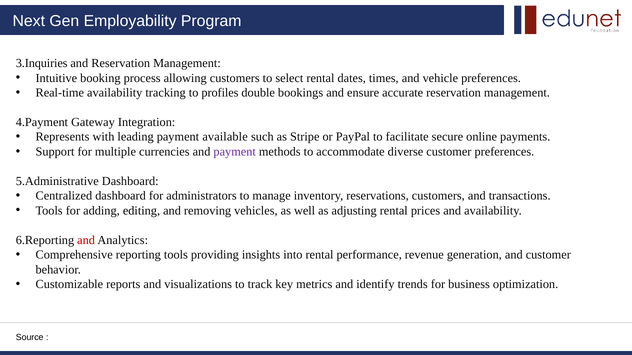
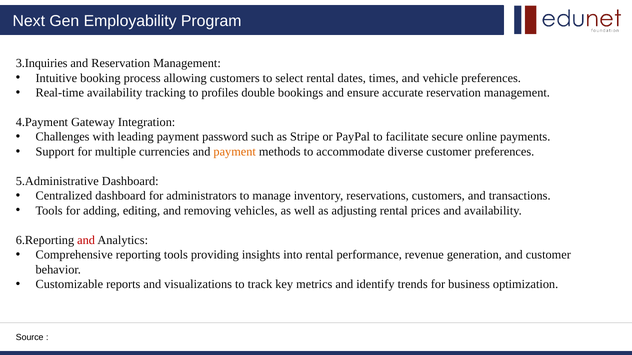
Represents: Represents -> Challenges (63, 137)
available: available -> password (225, 137)
payment colour: purple -> orange (235, 152)
